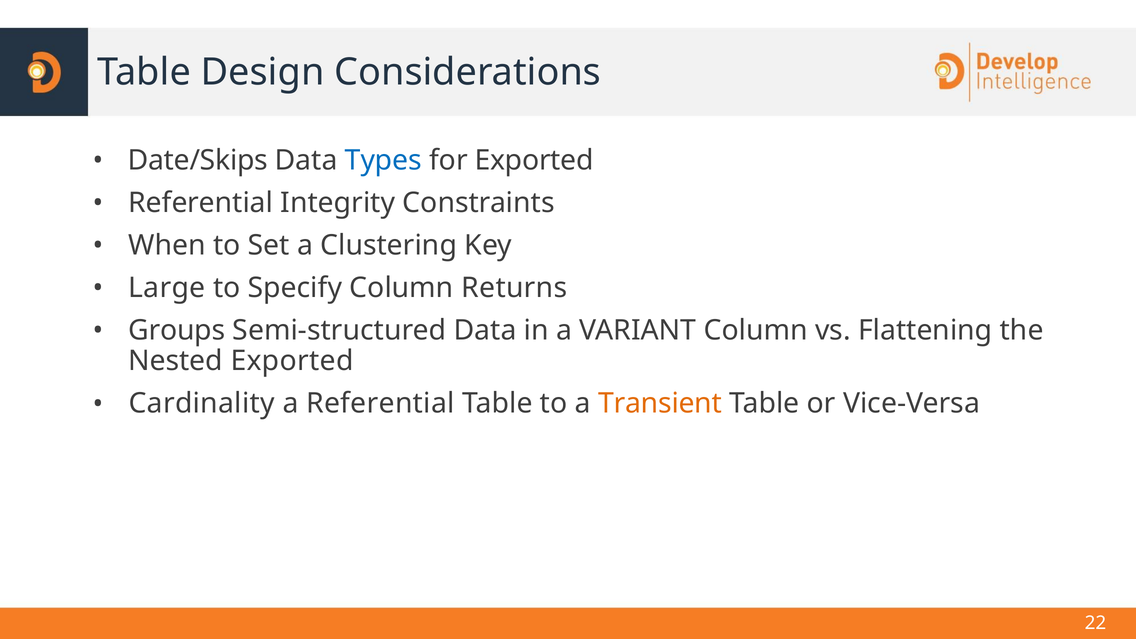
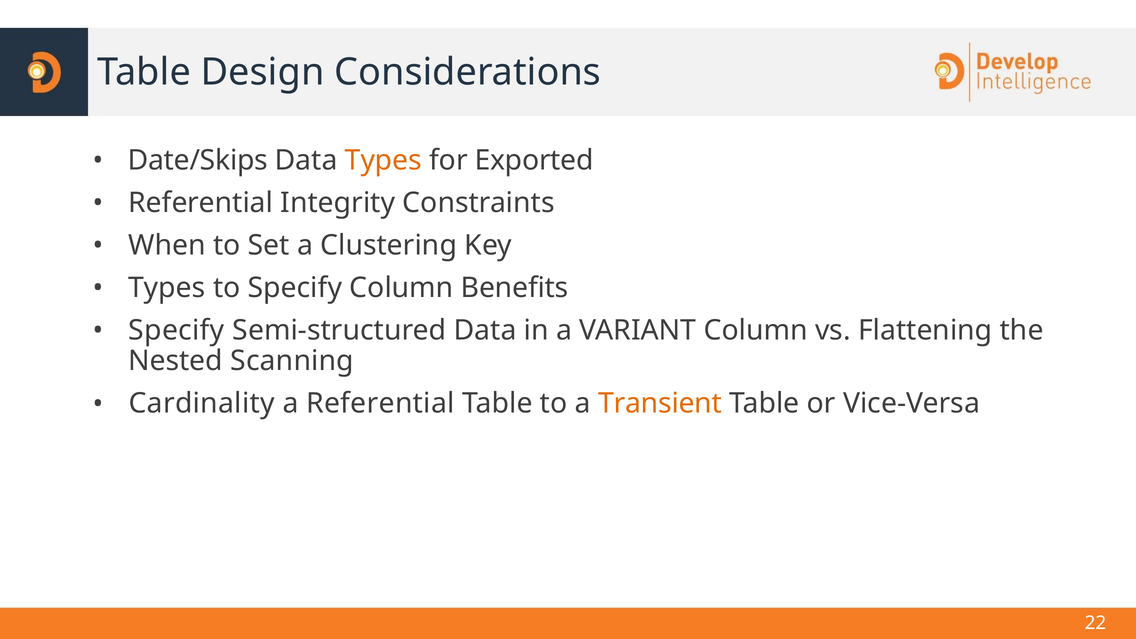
Types colour: blue -> orange (383, 160)
Large: Large -> Types (167, 288)
Returns: Returns -> Benefits (515, 288)
Groups: Groups -> Specify (176, 330)
Nested Exported: Exported -> Scanning (292, 361)
